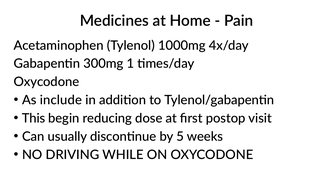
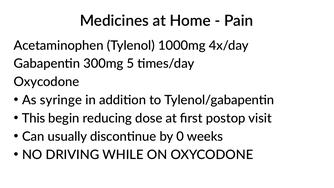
1: 1 -> 5 (130, 64)
include: include -> syringe (61, 100)
5: 5 -> 0 (180, 136)
